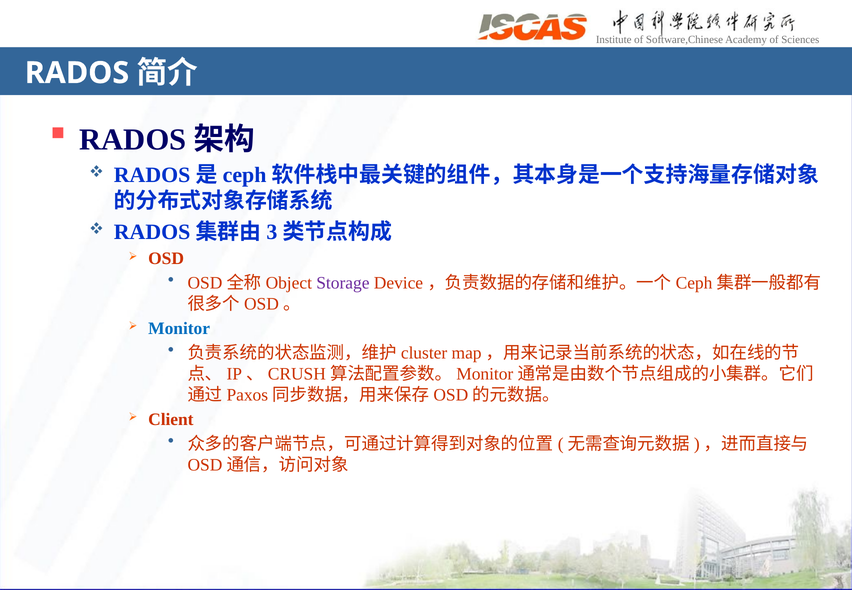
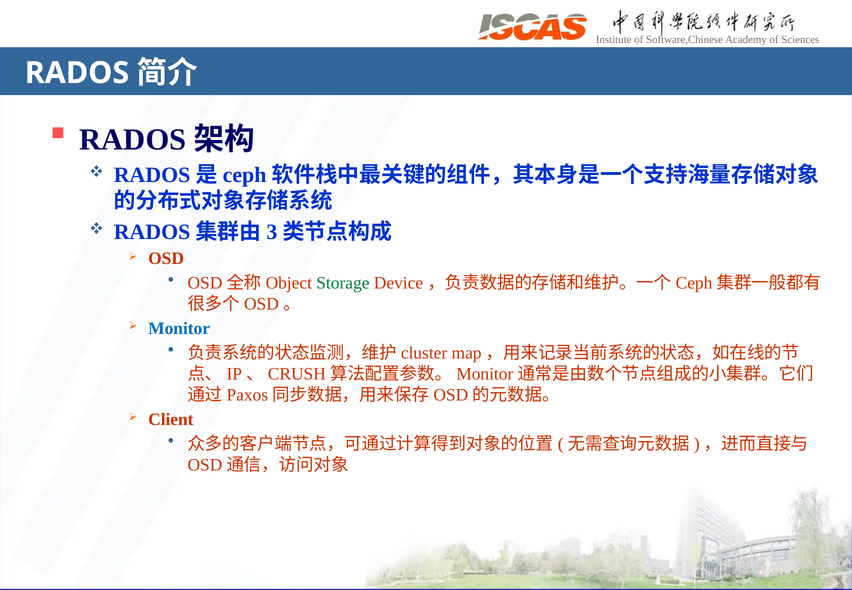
Storage colour: purple -> green (343, 283)
